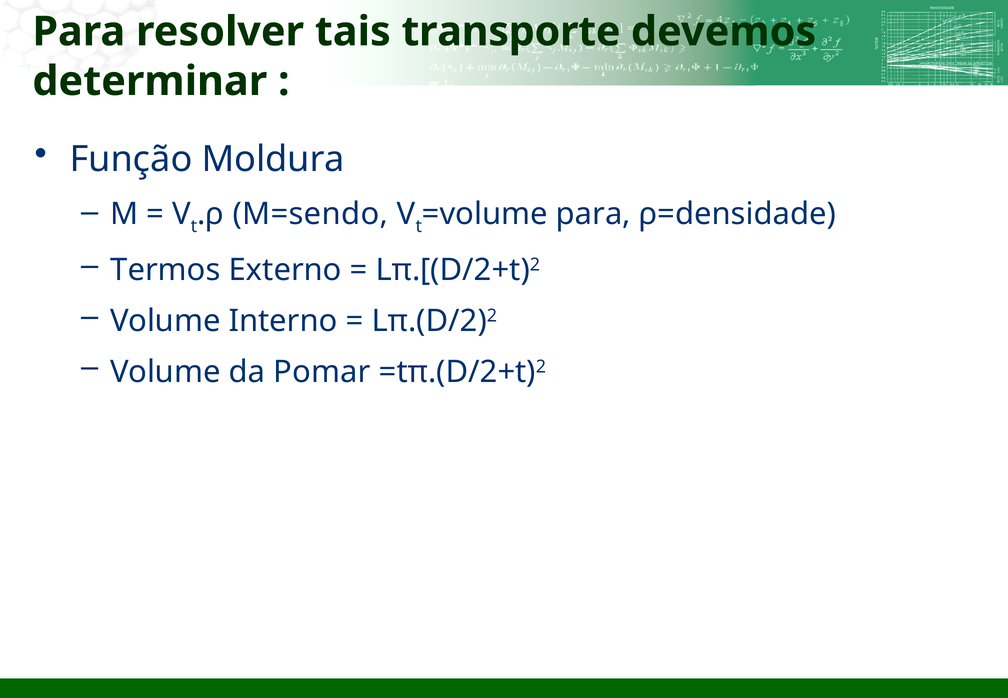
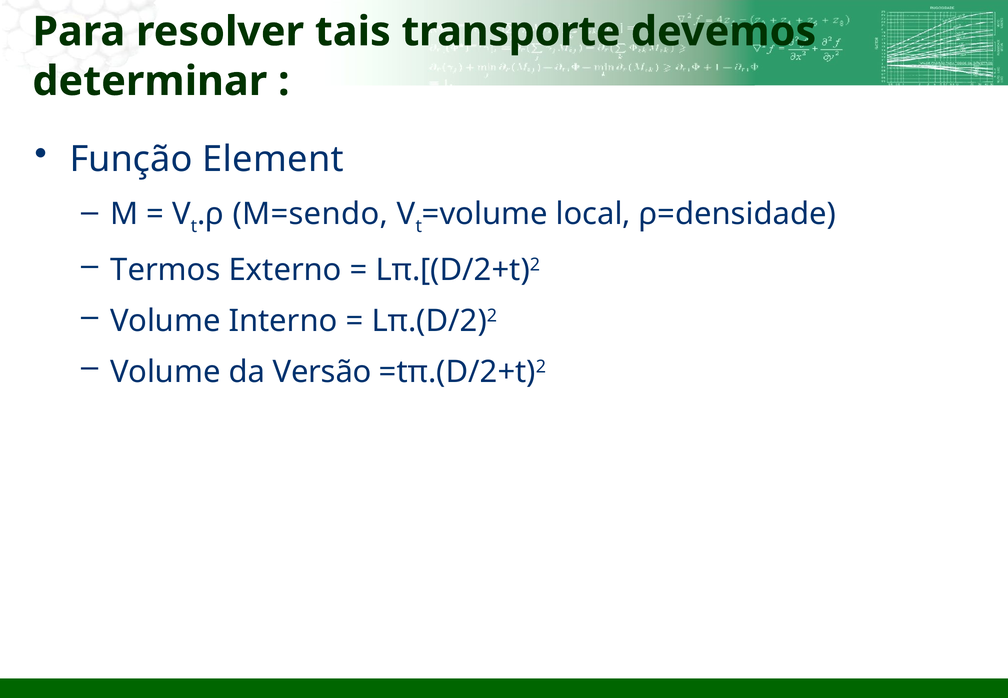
Moldura: Moldura -> Element (273, 159)
para: para -> local (593, 214)
Pomar: Pomar -> Versão (322, 372)
